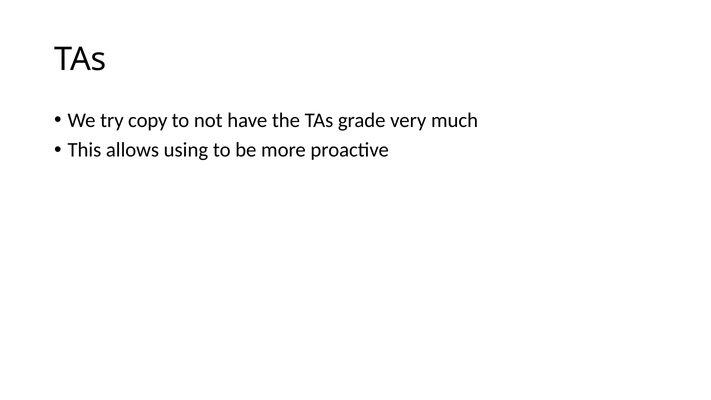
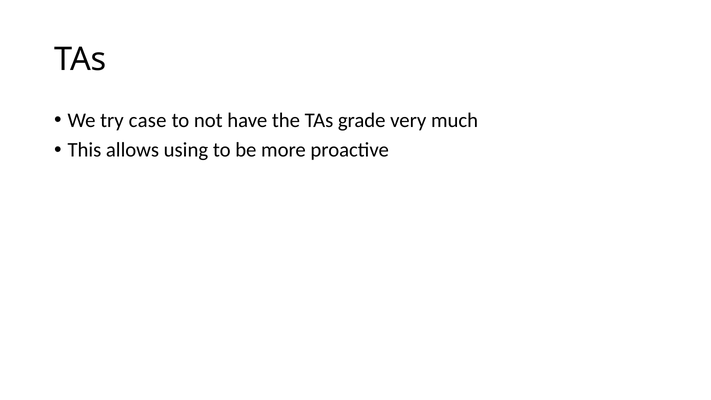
copy: copy -> case (148, 120)
